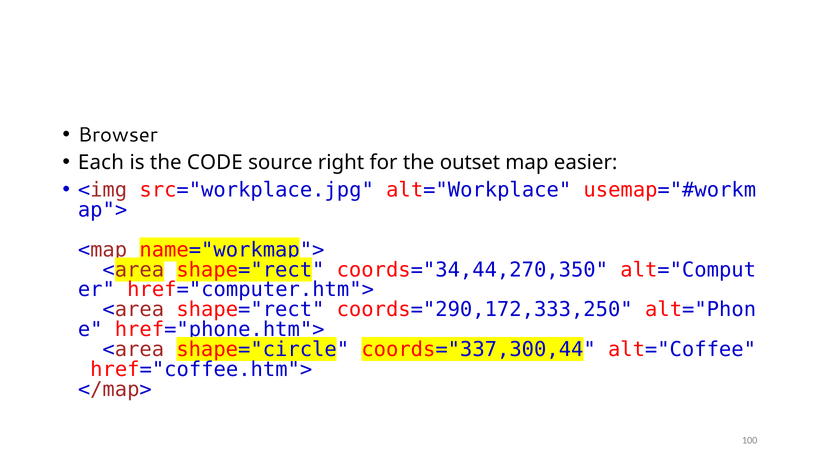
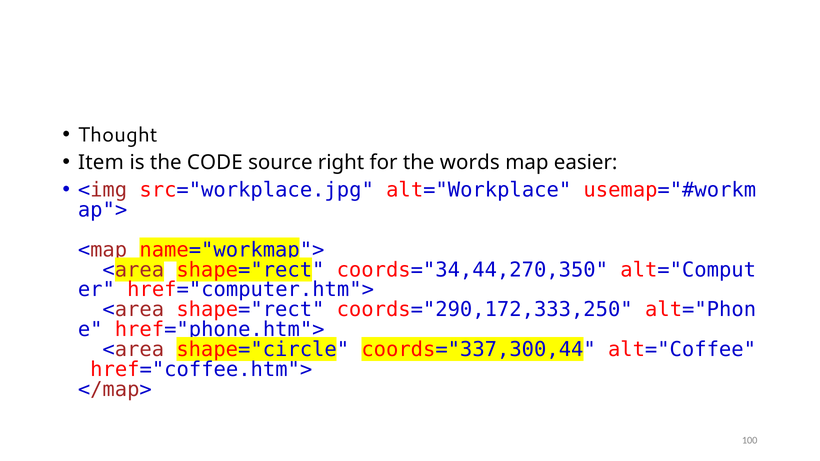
Browser: Browser -> Thought (118, 135)
Each: Each -> Item (101, 163)
outset: outset -> words (470, 163)
